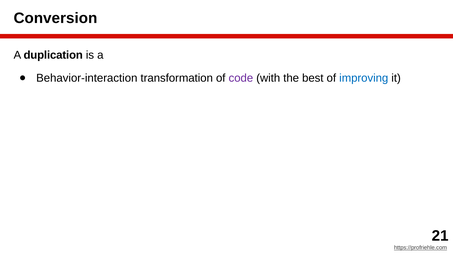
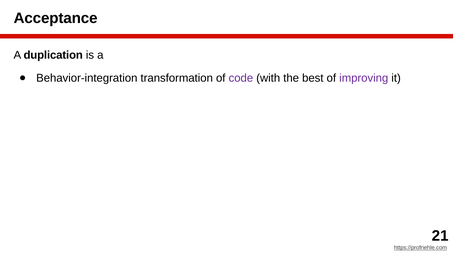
Conversion: Conversion -> Acceptance (56, 18)
Behavior-interaction: Behavior-interaction -> Behavior-integration (87, 78)
improving colour: blue -> purple (364, 78)
